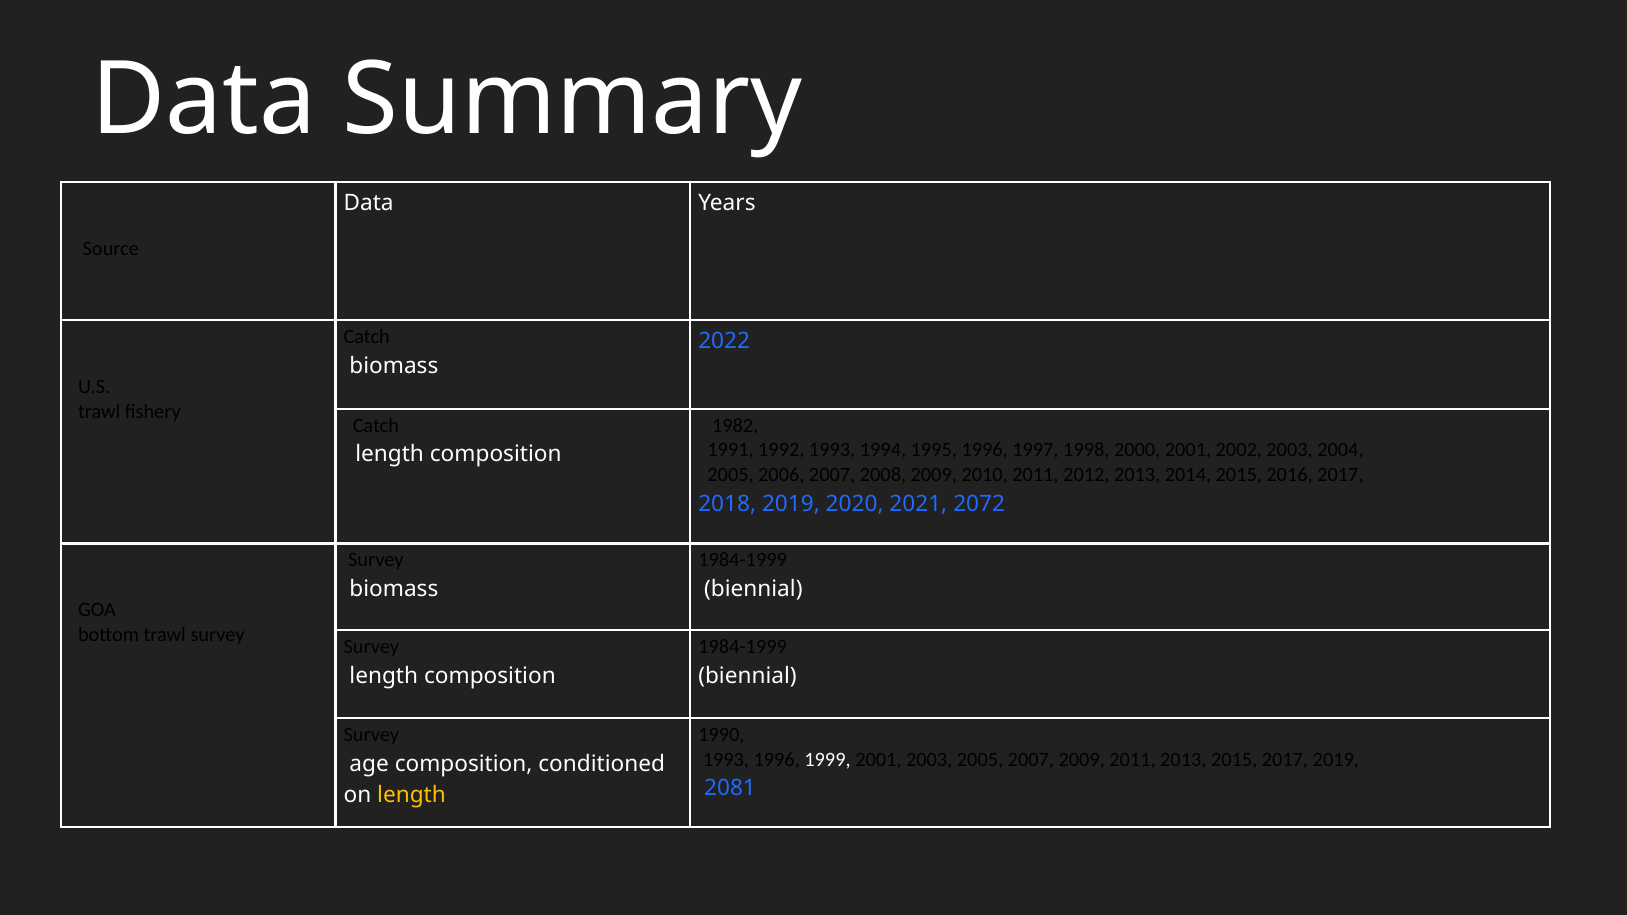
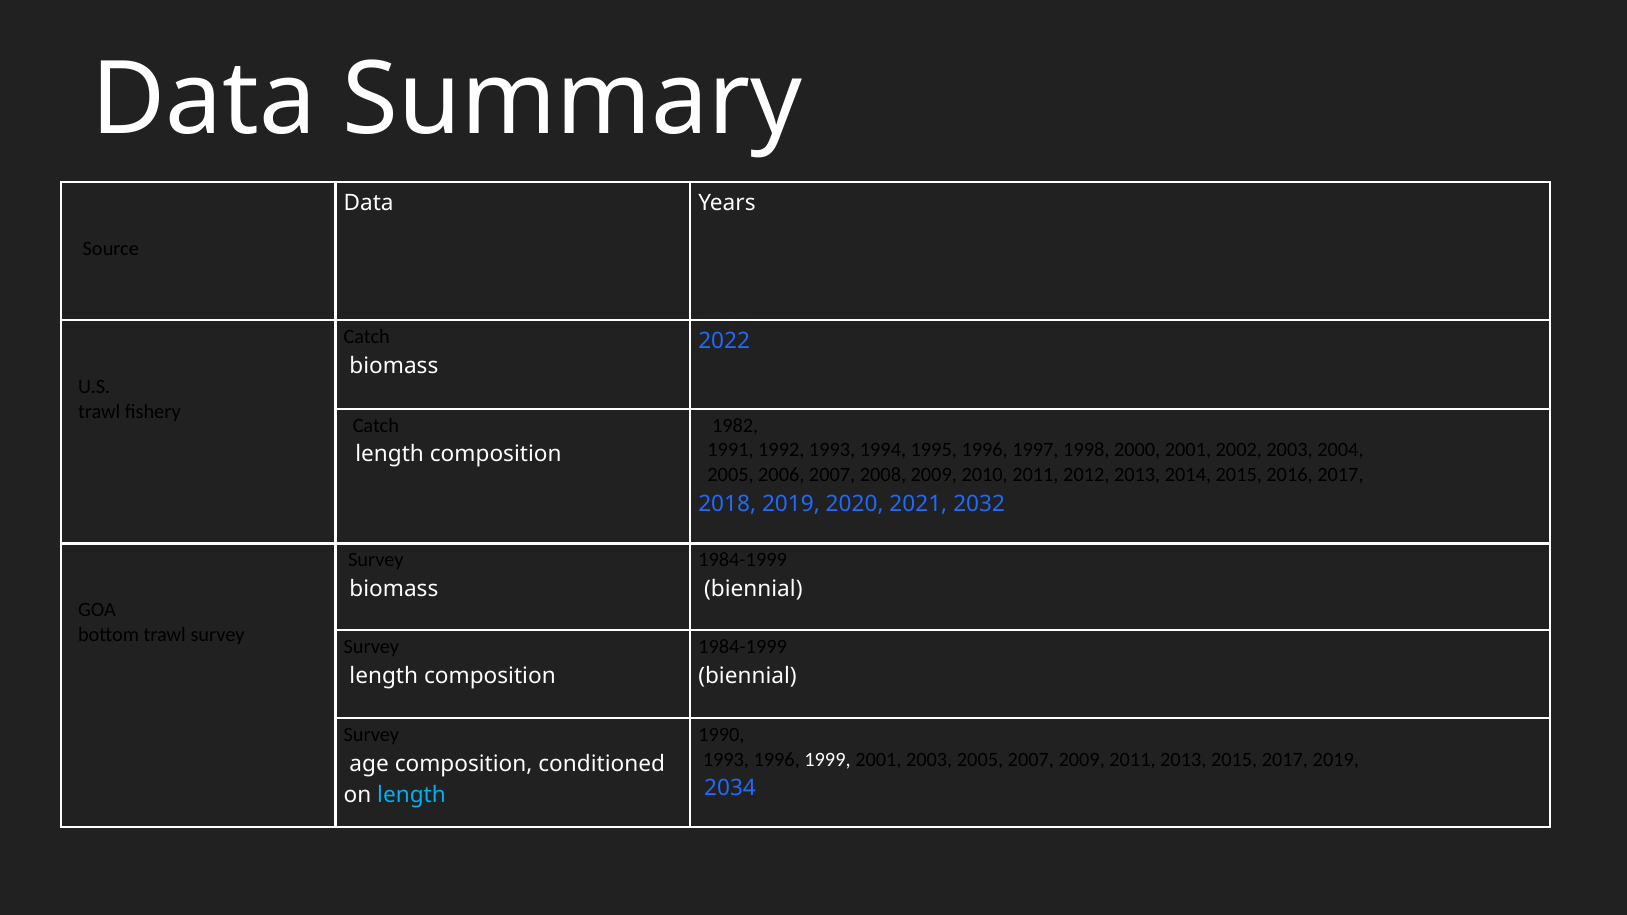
2072: 2072 -> 2032 (979, 504)
2081: 2081 -> 2034 (730, 789)
length colour: yellow -> light blue (412, 795)
